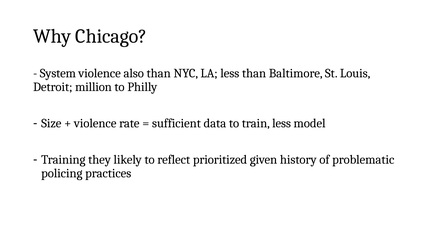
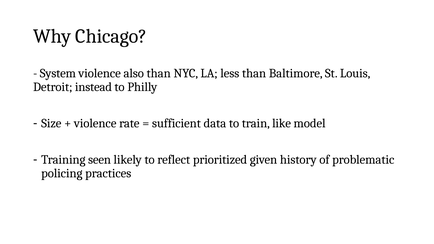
million: million -> instead (93, 87)
train less: less -> like (282, 123)
they: they -> seen (100, 160)
